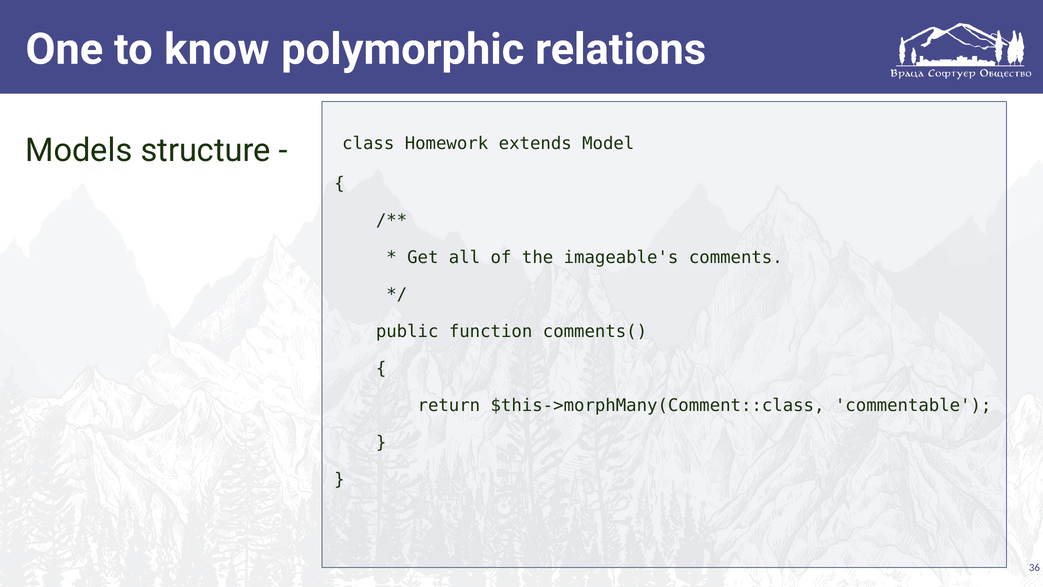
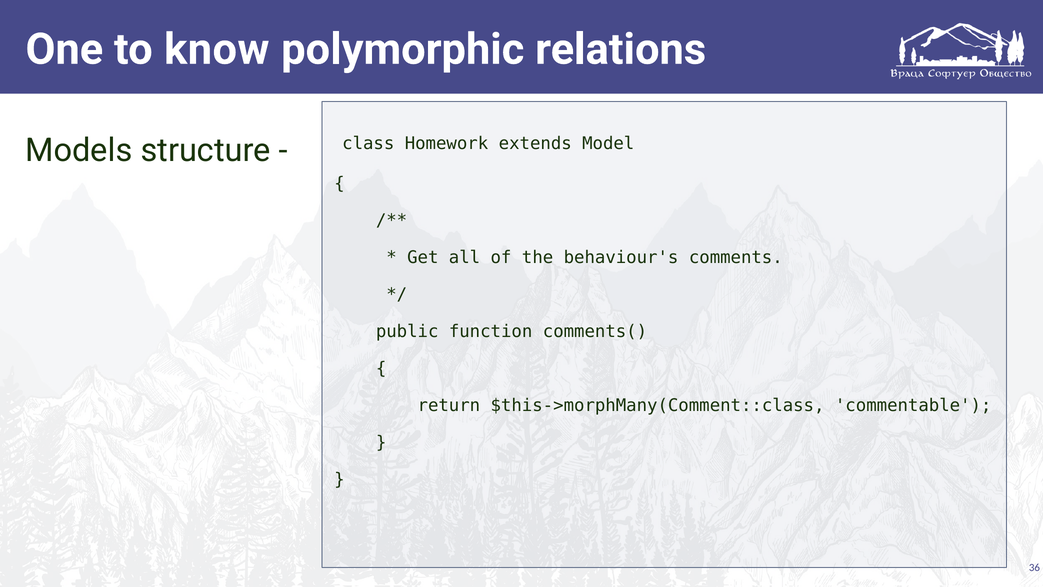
imageable's: imageable's -> behaviour's (621, 257)
